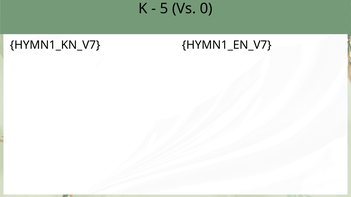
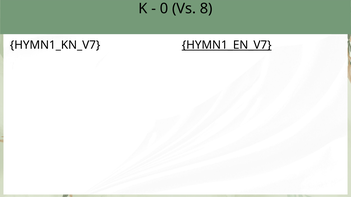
5: 5 -> 0 (164, 9)
0: 0 -> 8 (206, 9)
HYMN1_EN_V7 underline: none -> present (227, 45)
